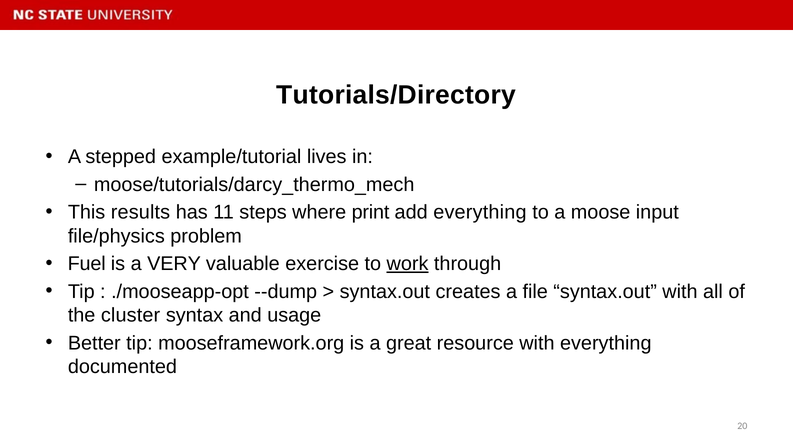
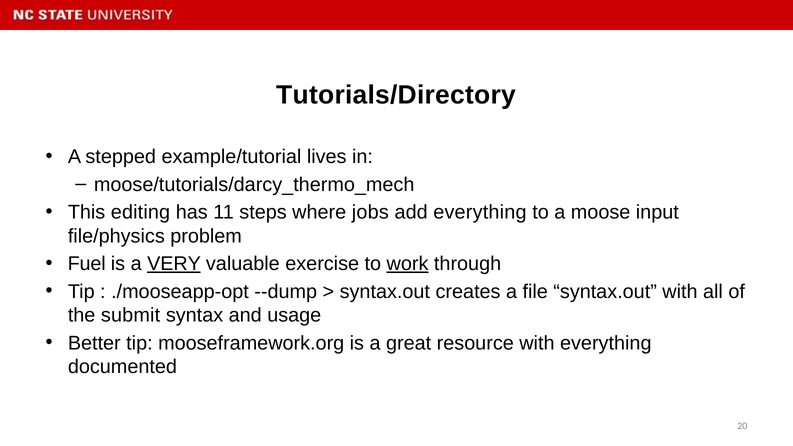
results: results -> editing (140, 212)
print: print -> jobs (370, 212)
VERY underline: none -> present (174, 264)
cluster: cluster -> submit (131, 315)
